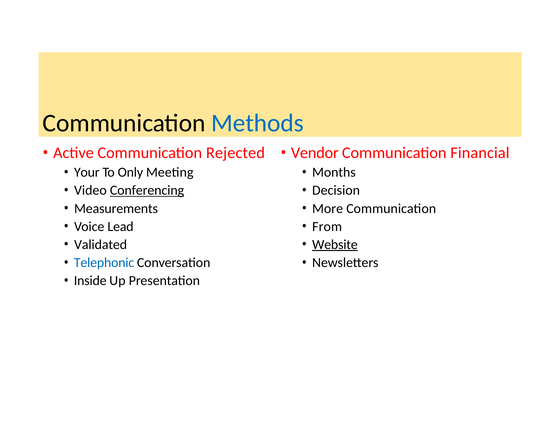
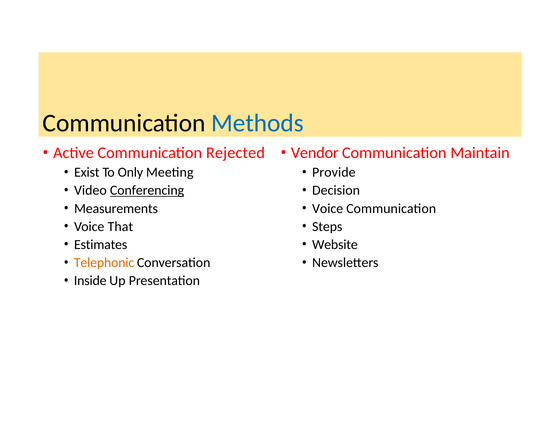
Financial: Financial -> Maintain (480, 153)
Your: Your -> Exist (87, 172)
Months: Months -> Provide (334, 172)
More: More -> Voice (328, 208)
Lead: Lead -> That (120, 226)
From: From -> Steps (327, 226)
Validated: Validated -> Estimates (101, 244)
Website underline: present -> none (335, 244)
Telephonic colour: blue -> orange (104, 262)
